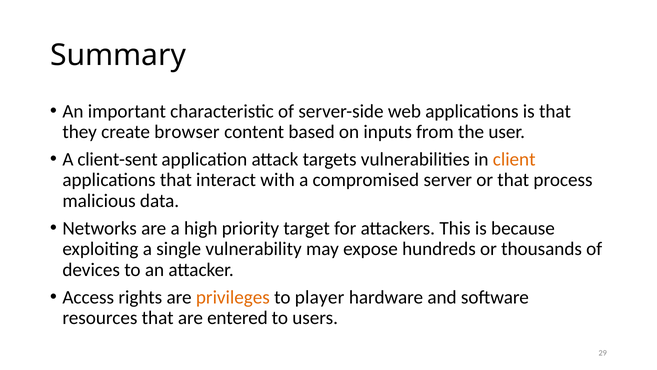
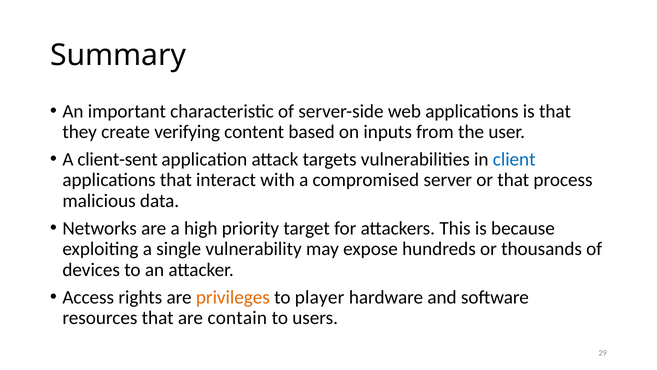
browser: browser -> verifying (187, 132)
client colour: orange -> blue (514, 159)
entered: entered -> contain (237, 318)
